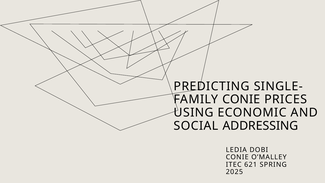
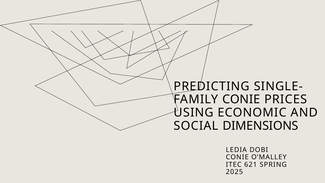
ADDRESSING: ADDRESSING -> DIMENSIONS (260, 126)
